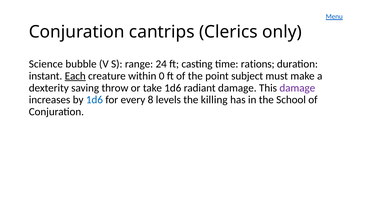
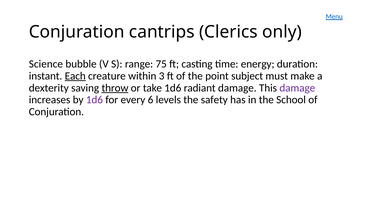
24: 24 -> 75 (161, 64)
rations: rations -> energy (258, 64)
0: 0 -> 3 (162, 76)
throw underline: none -> present (115, 88)
1d6 colour: blue -> purple (94, 100)
8: 8 -> 6 (151, 100)
killing: killing -> safety (214, 100)
